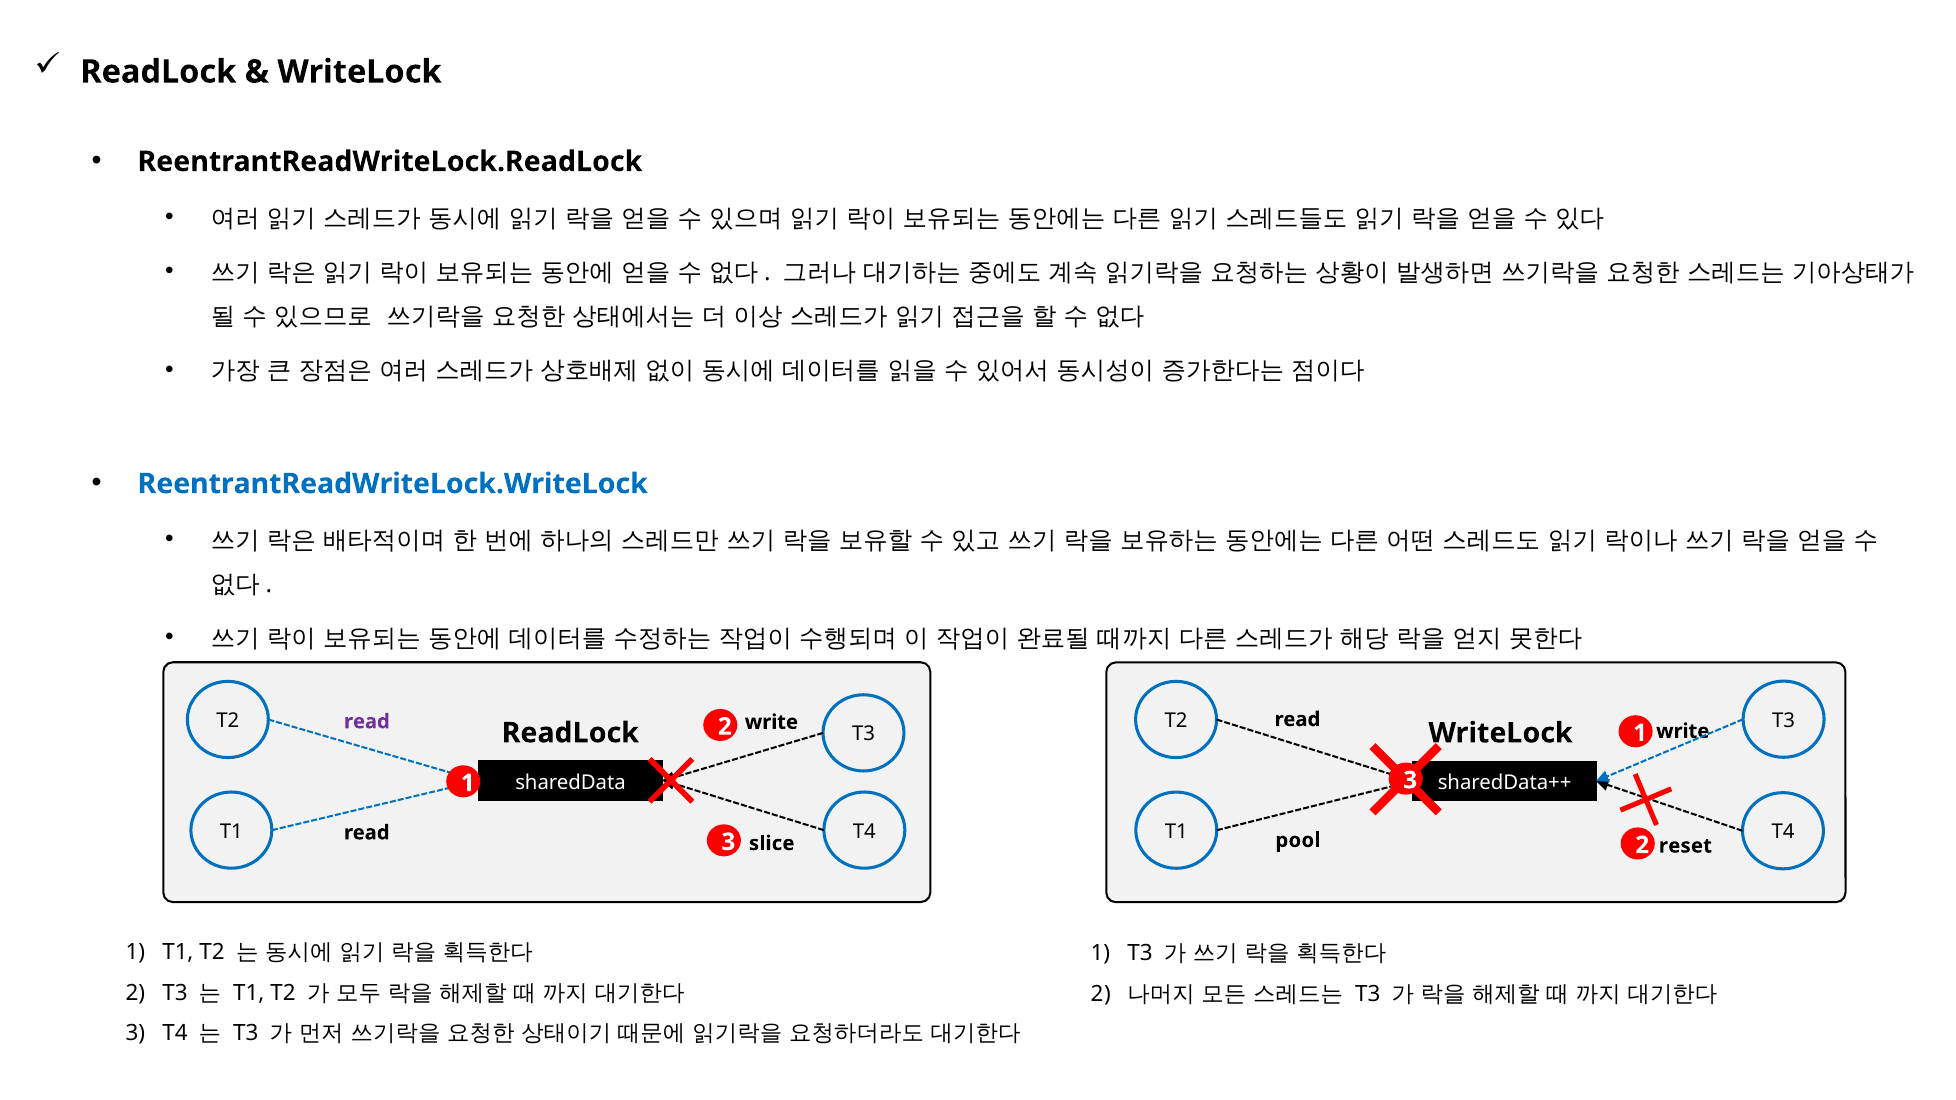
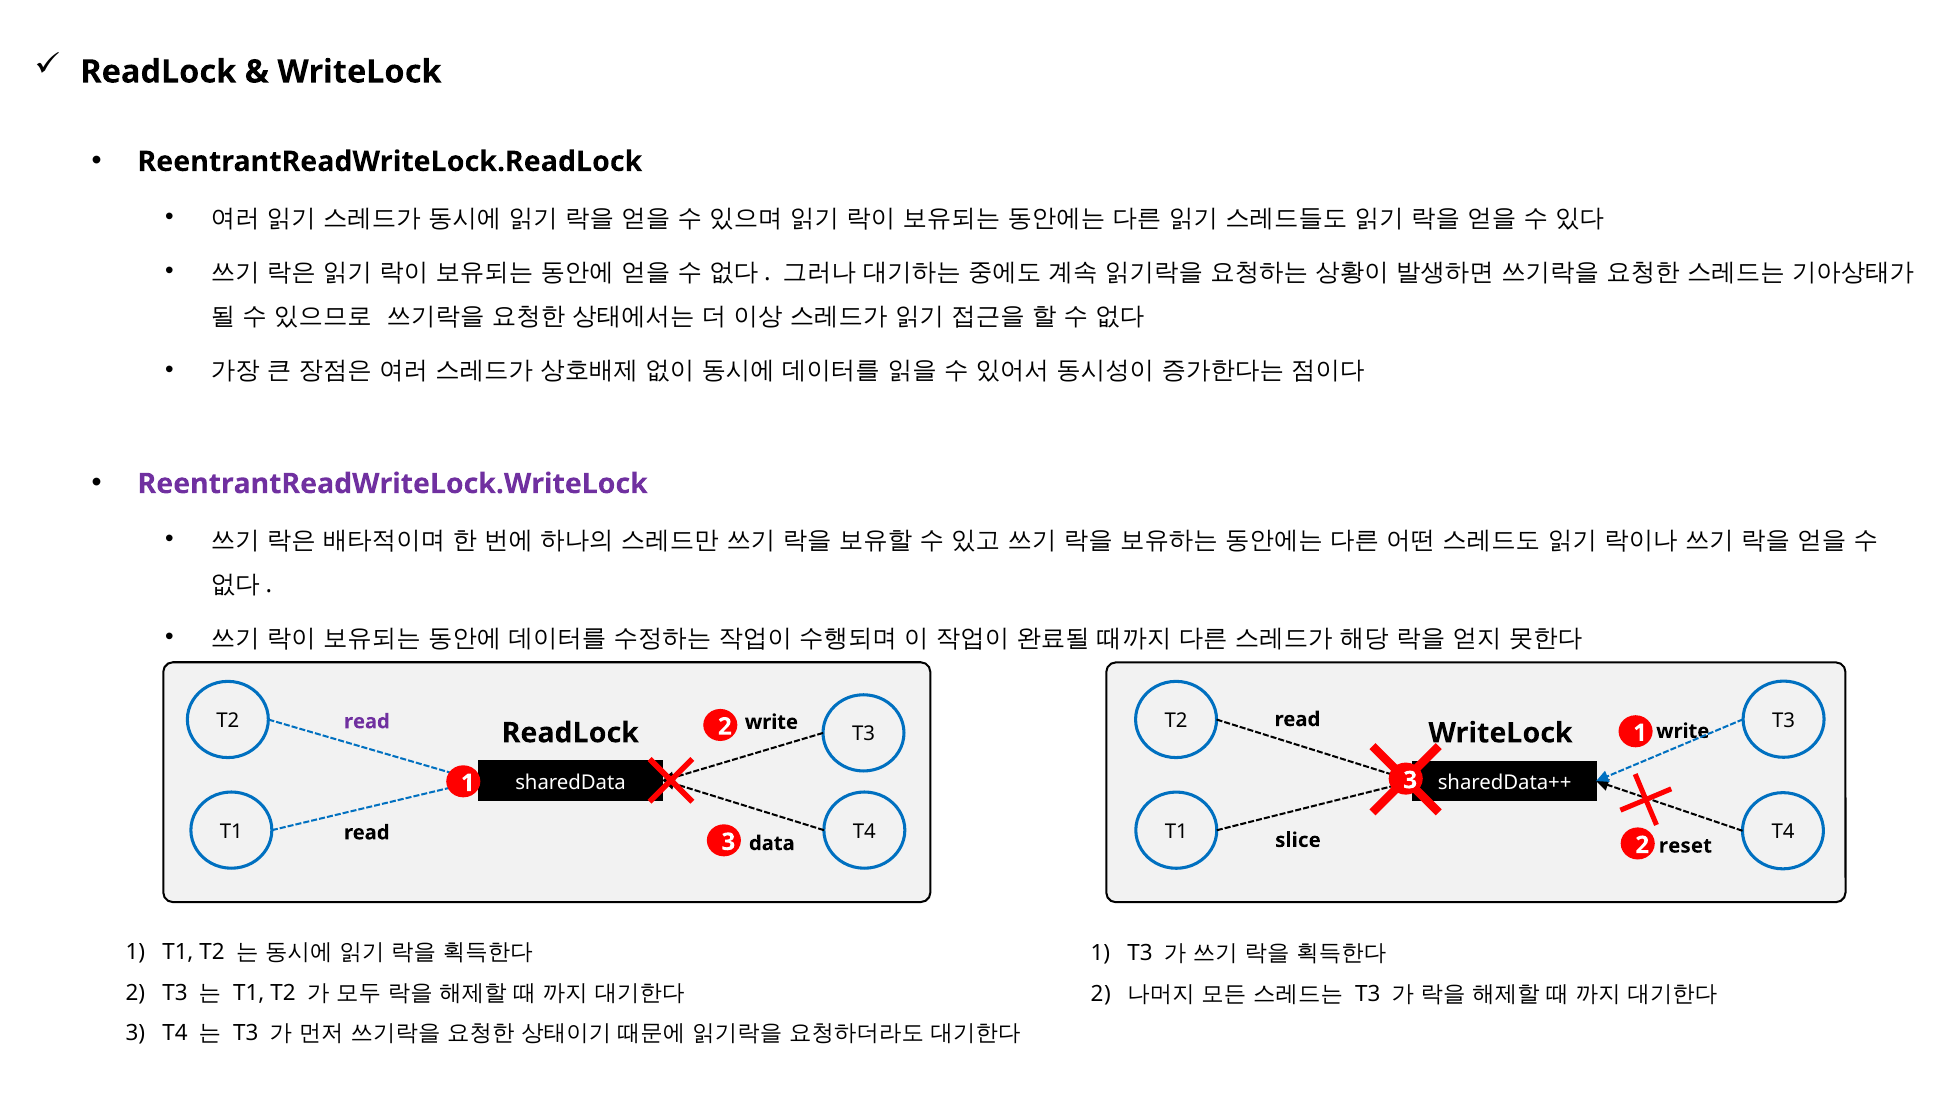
ReentrantReadWriteLock.WriteLock colour: blue -> purple (393, 484)
pool: pool -> slice (1298, 840)
slice: slice -> data (772, 844)
